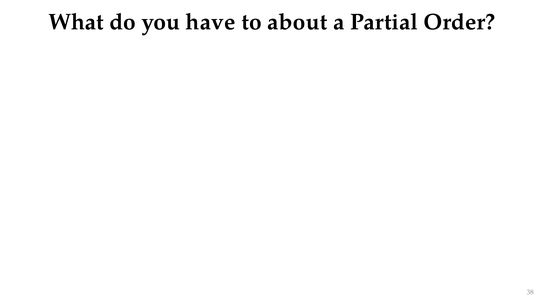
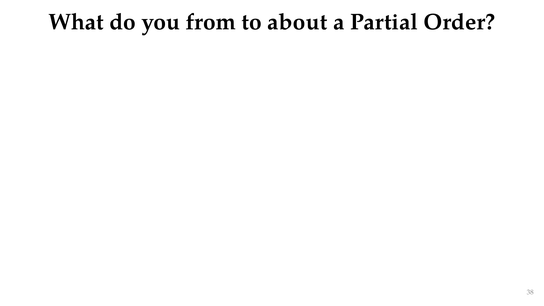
have: have -> from (211, 22)
